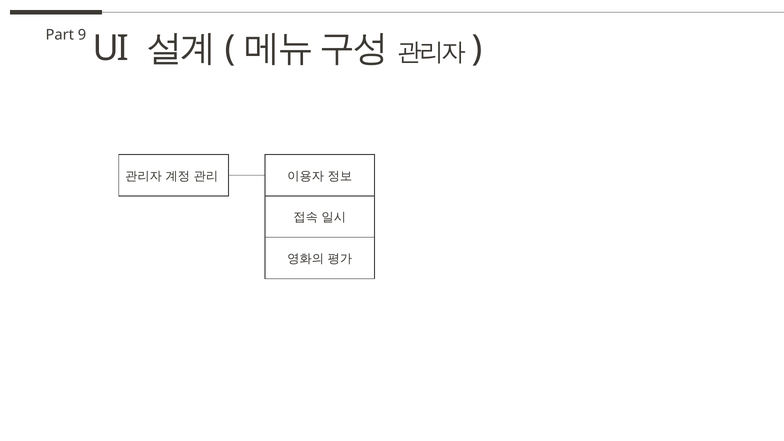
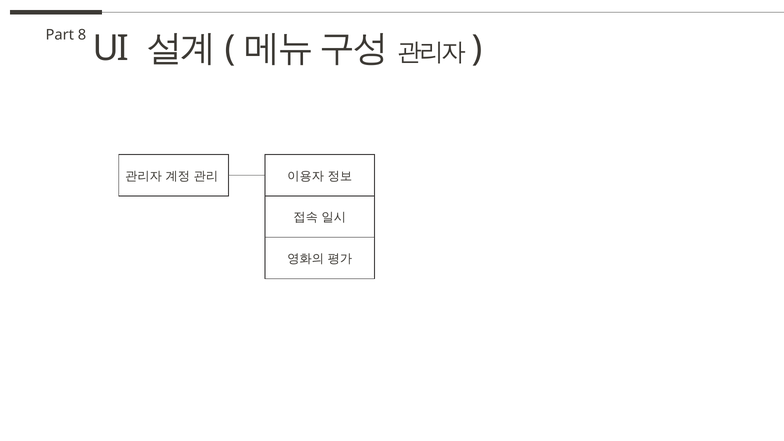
9: 9 -> 8 (82, 35)
